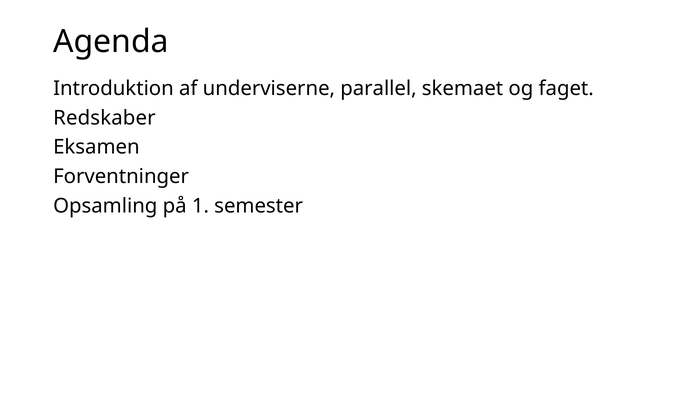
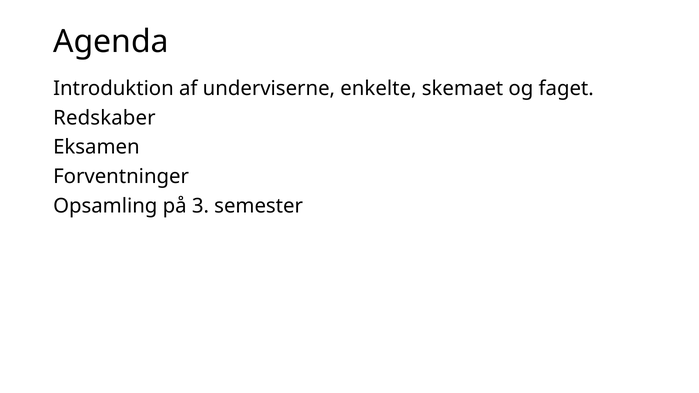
parallel: parallel -> enkelte (378, 89)
1: 1 -> 3 (200, 206)
